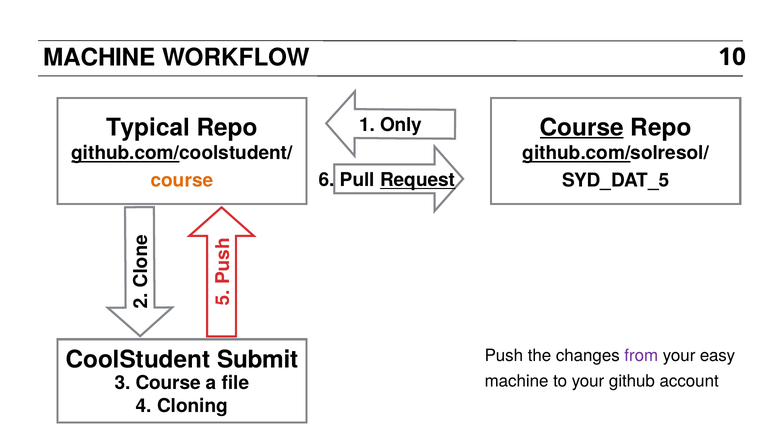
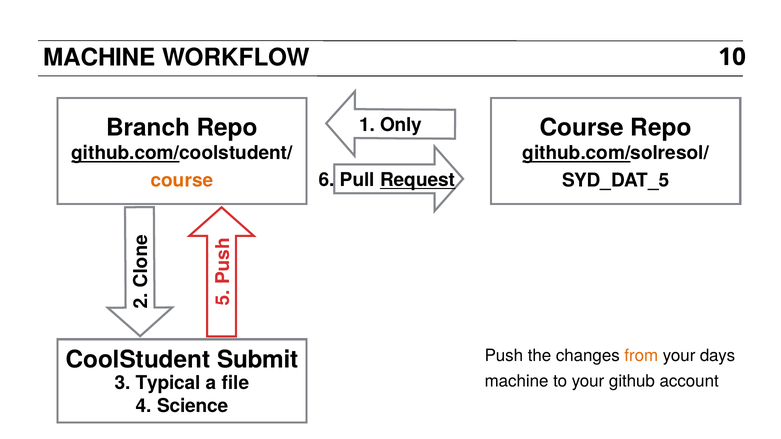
Typical: Typical -> Branch (148, 127)
Course underline: present -> none (582, 127)
from colour: purple -> orange (641, 355)
easy: easy -> days (718, 355)
3 Course: Course -> Typical (168, 382)
Cloning: Cloning -> Science (193, 405)
